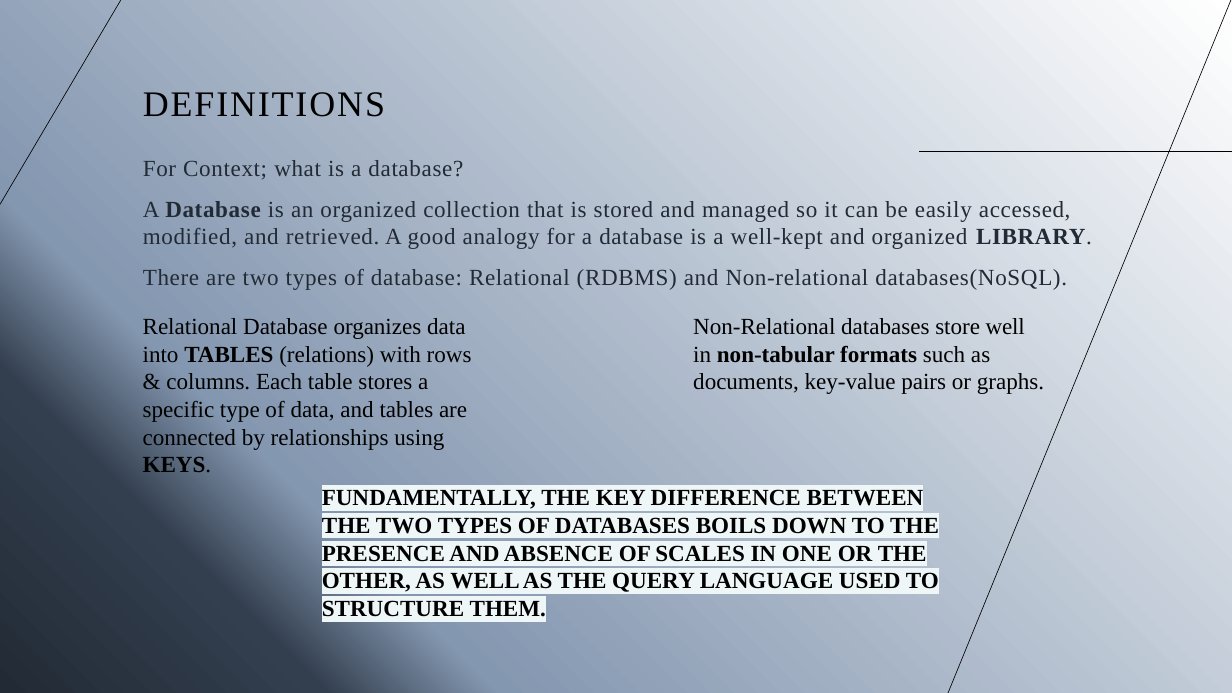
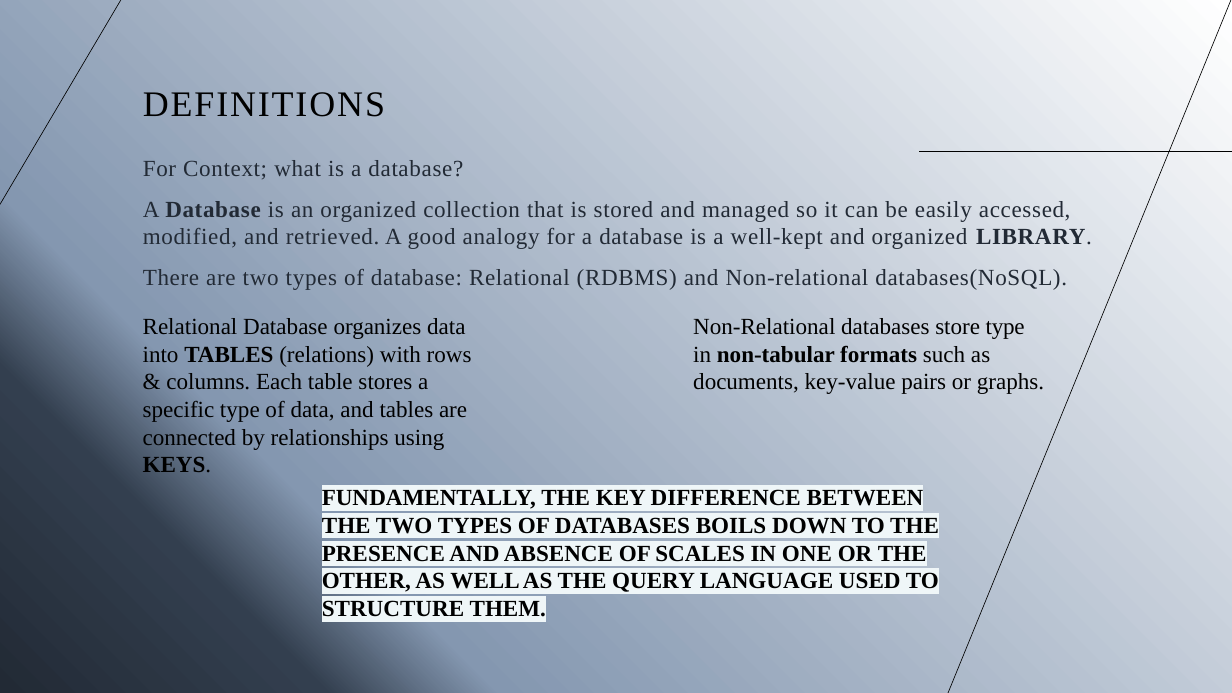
store well: well -> type (1005, 327)
